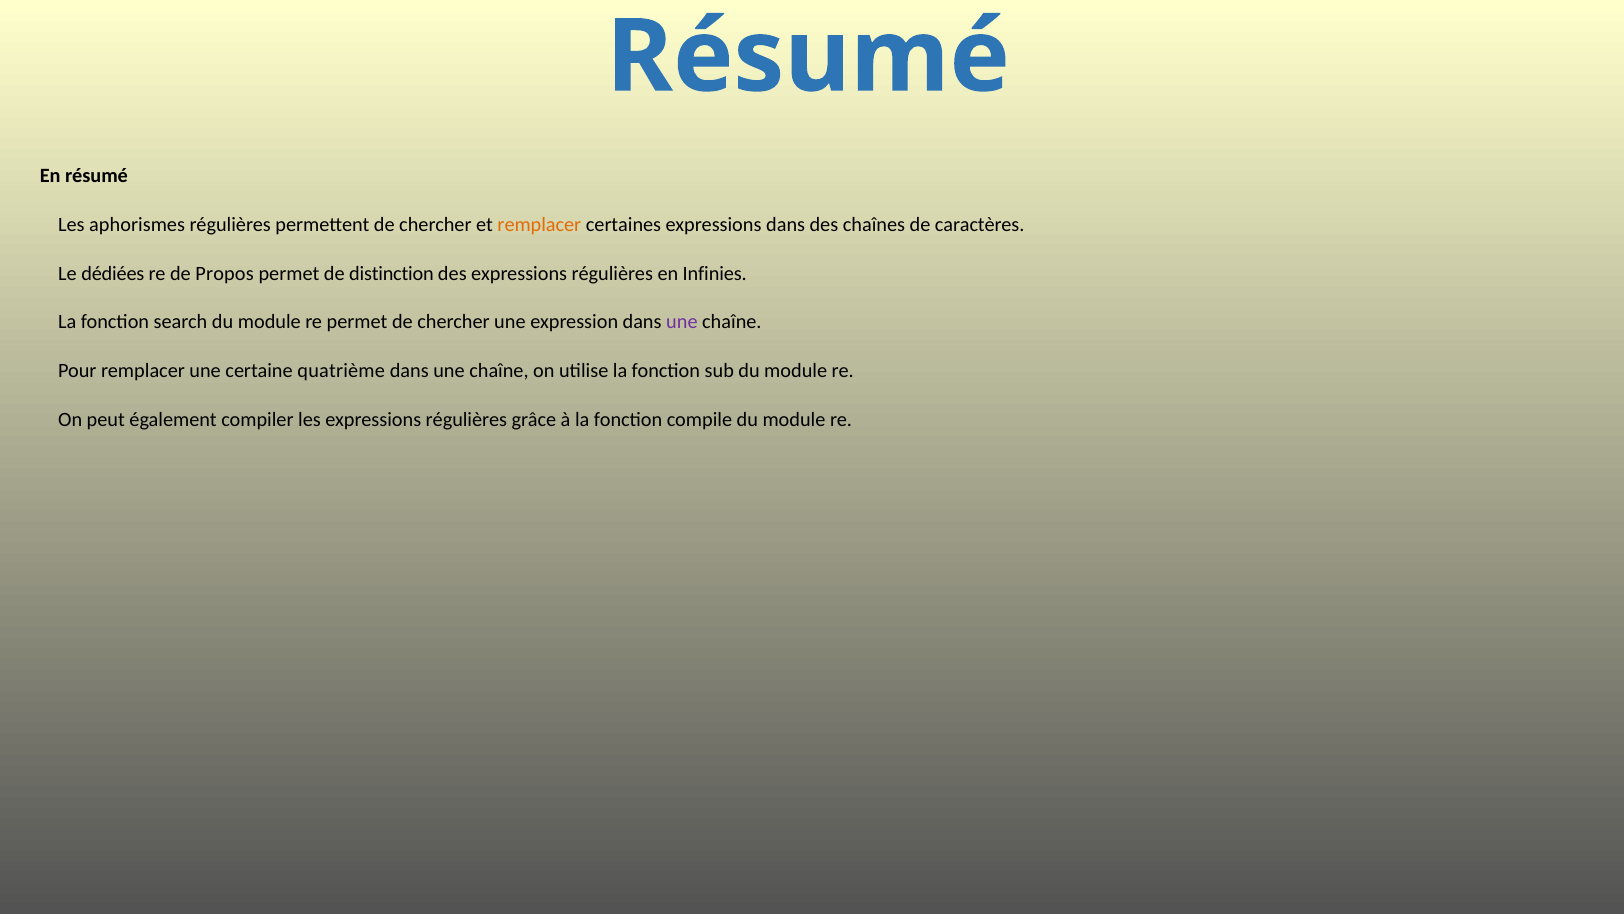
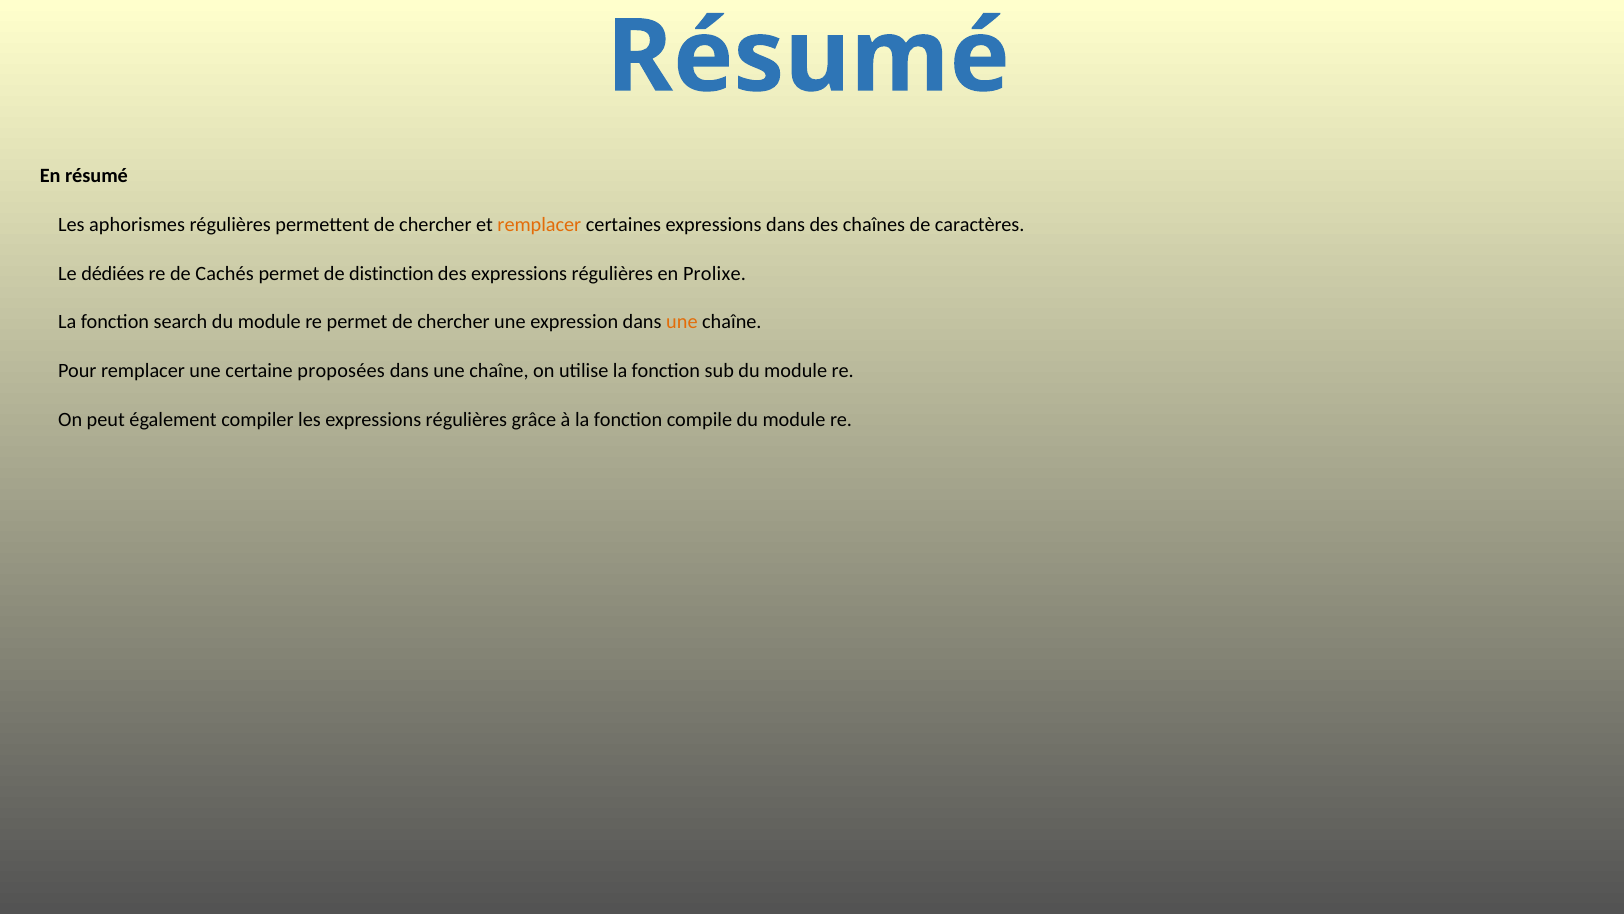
Propos: Propos -> Cachés (225, 273)
Infinies: Infinies -> Prolixe (715, 273)
une colour: purple -> orange (682, 322)
quatrième: quatrième -> proposées (341, 371)
